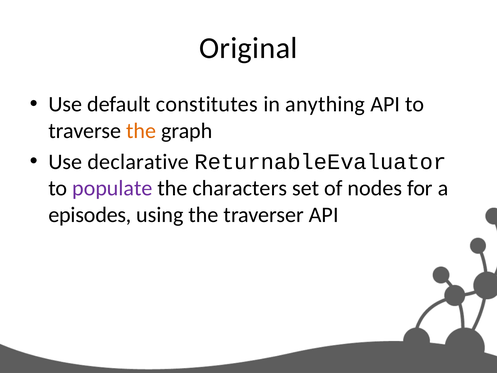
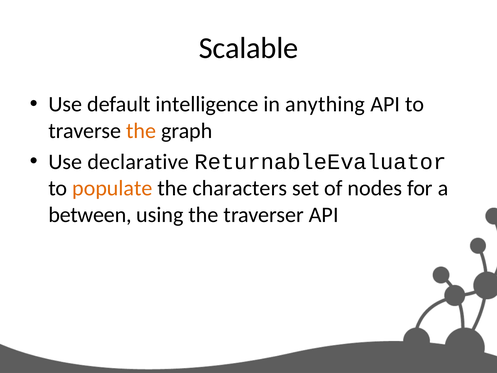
Original: Original -> Scalable (249, 48)
constitutes: constitutes -> intelligence (207, 104)
populate colour: purple -> orange (112, 188)
episodes: episodes -> between (90, 215)
